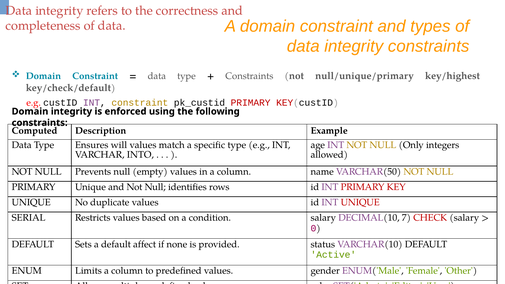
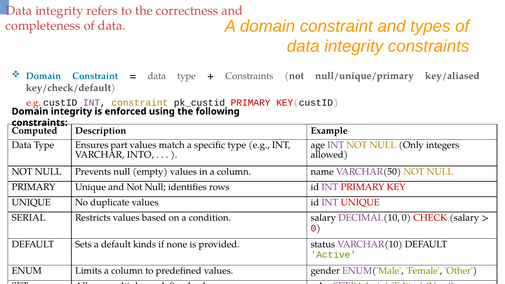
key/highest: key/highest -> key/aliased (452, 76)
will: will -> part (119, 145)
DECIMAL(10 7: 7 -> 0 (406, 218)
affect: affect -> kinds (145, 244)
